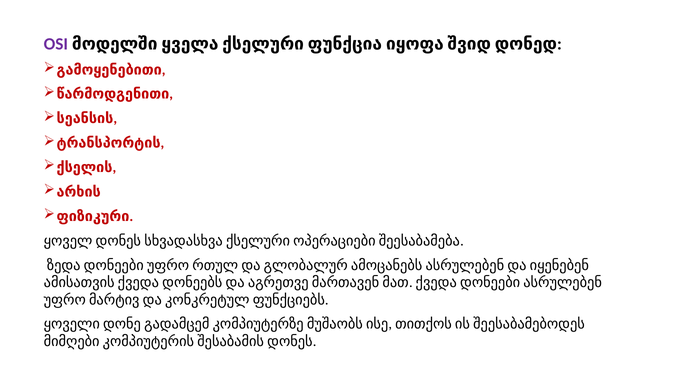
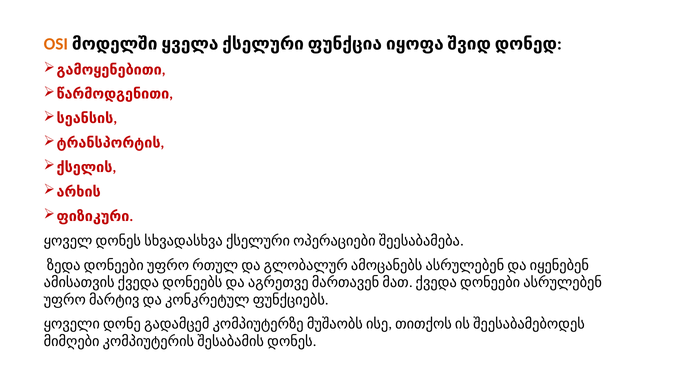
OSI colour: purple -> orange (56, 44)
